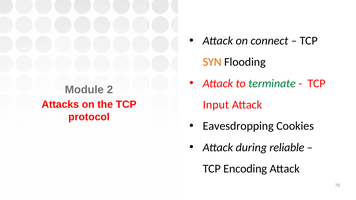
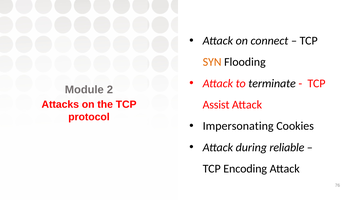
terminate colour: green -> black (272, 83)
Input: Input -> Assist (216, 105)
Eavesdropping: Eavesdropping -> Impersonating (238, 126)
